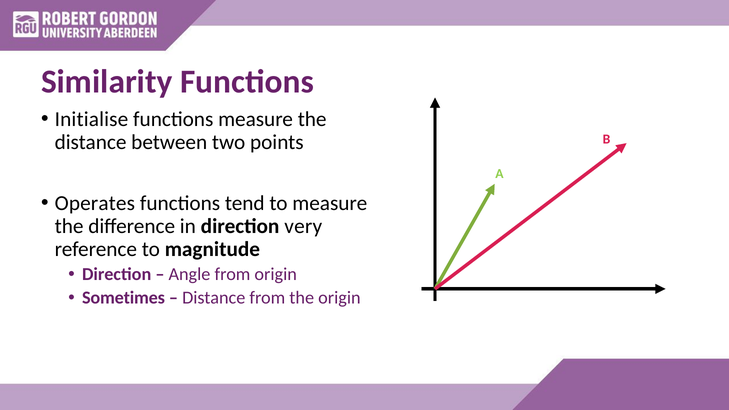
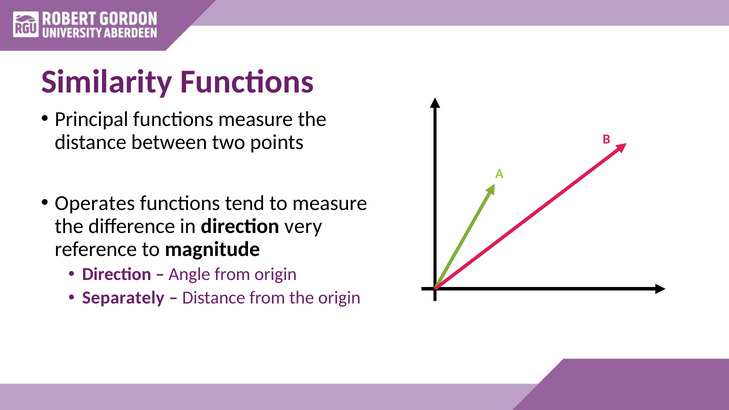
Initialise: Initialise -> Principal (92, 119)
Sometimes: Sometimes -> Separately (123, 298)
